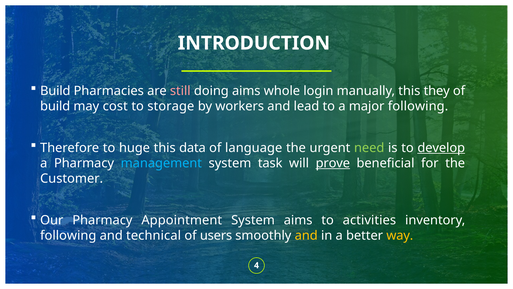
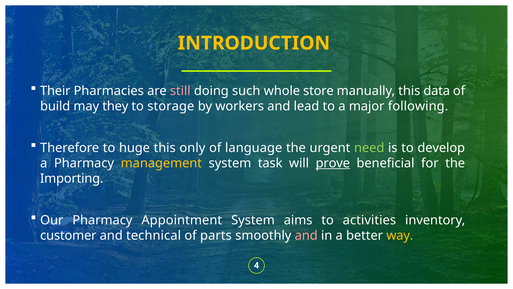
INTRODUCTION colour: white -> yellow (254, 43)
Build: Build -> Their (55, 91)
doing aims: aims -> such (246, 91)
login: login -> store (318, 91)
they: they -> data (437, 91)
cost: cost -> they (115, 106)
data: data -> only (192, 148)
develop underline: present -> none (441, 148)
management colour: light blue -> yellow (161, 163)
Customer: Customer -> Importing (72, 178)
following: following -> customer (68, 235)
users: users -> parts (216, 235)
and colour: yellow -> pink (306, 235)
